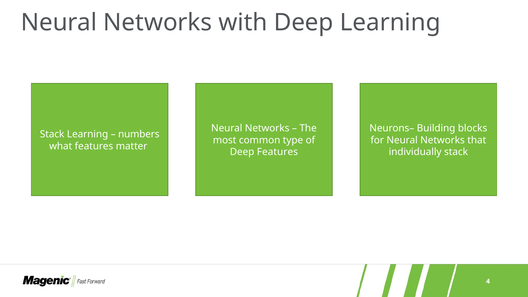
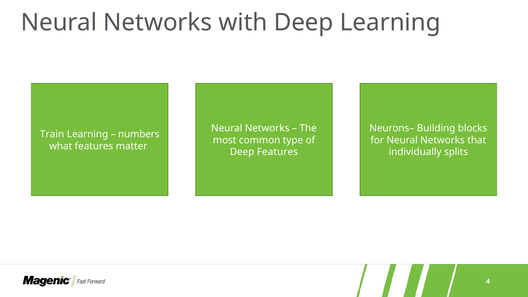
Stack: Stack -> Train (52, 134)
individually stack: stack -> splits (456, 152)
